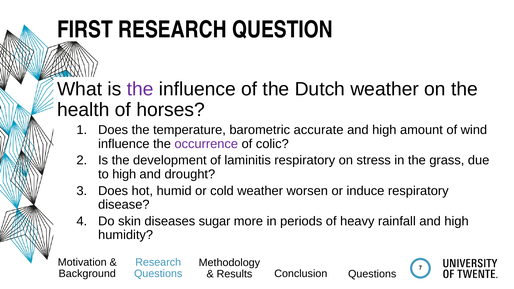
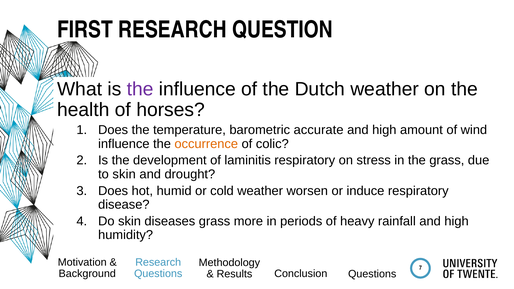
occurrence colour: purple -> orange (206, 144)
to high: high -> skin (124, 174)
diseases sugar: sugar -> grass (215, 221)
